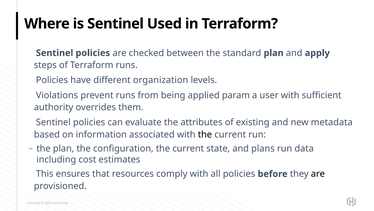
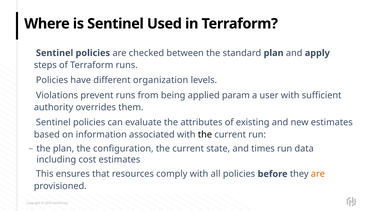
new metadata: metadata -> estimates (332, 122)
plans: plans -> times (263, 148)
are colour: black -> orange (318, 173)
